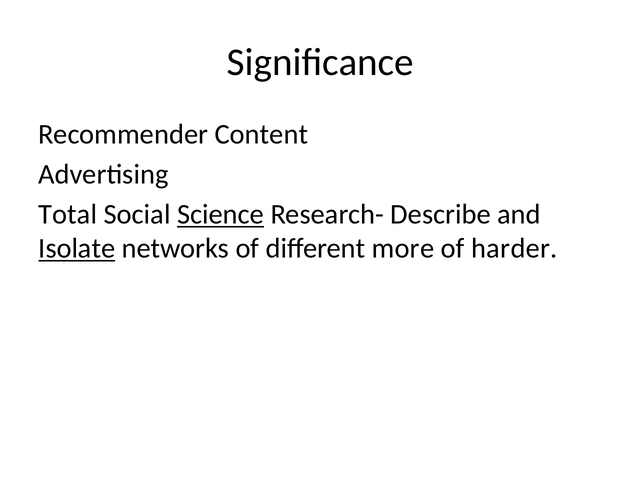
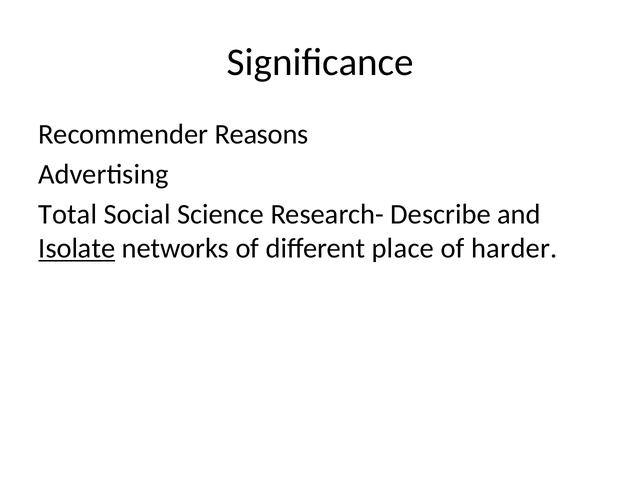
Content: Content -> Reasons (261, 134)
Science underline: present -> none (221, 214)
more: more -> place (403, 248)
